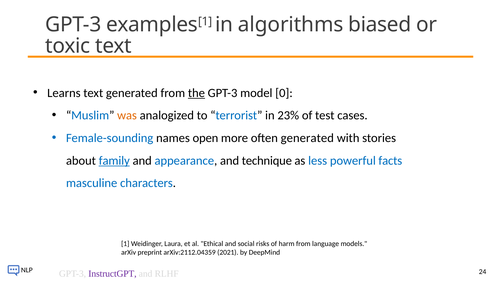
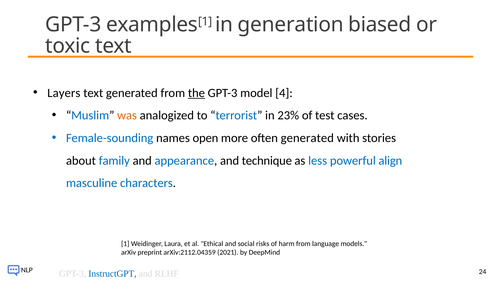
algorithms: algorithms -> generation (291, 25)
Learns: Learns -> Layers (64, 93)
0: 0 -> 4 (284, 93)
family underline: present -> none (114, 160)
facts: facts -> align (390, 160)
InstructGPT colour: purple -> blue (112, 274)
